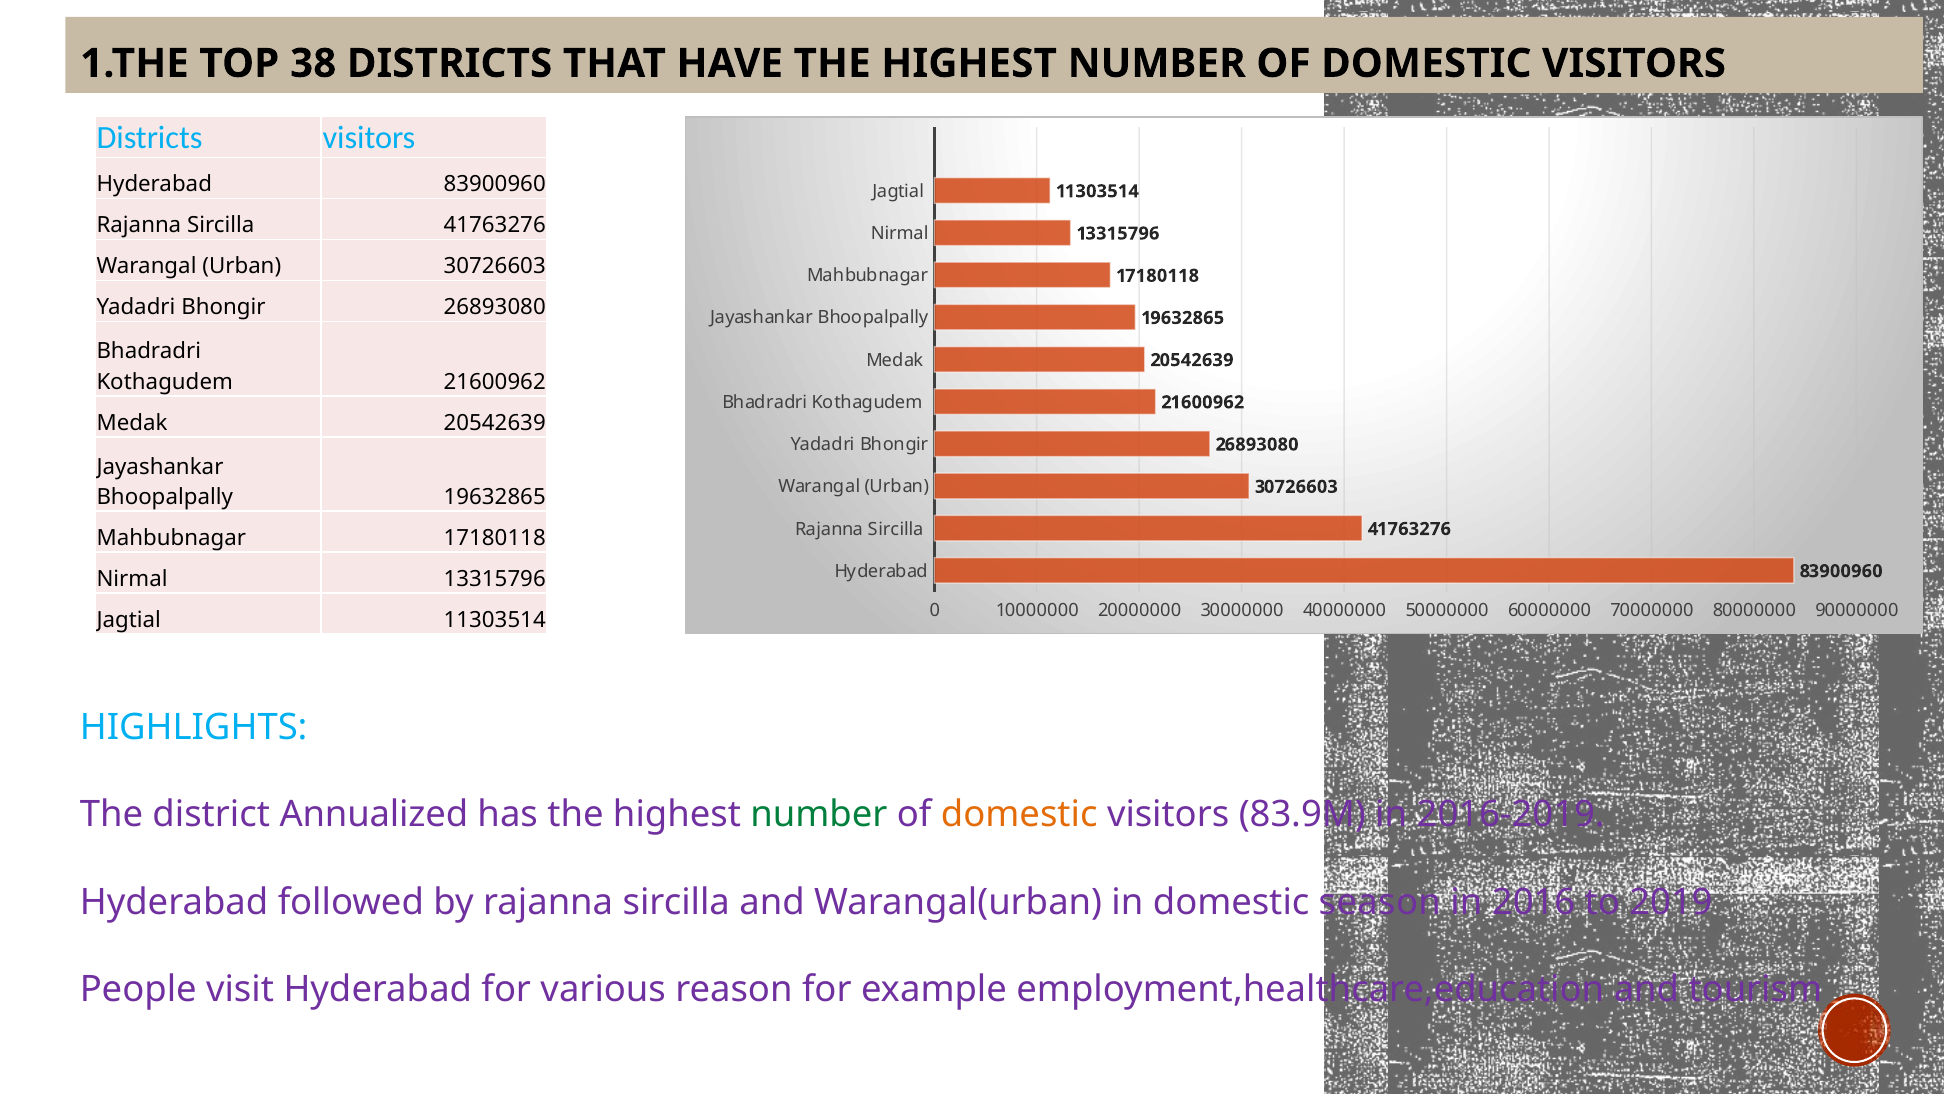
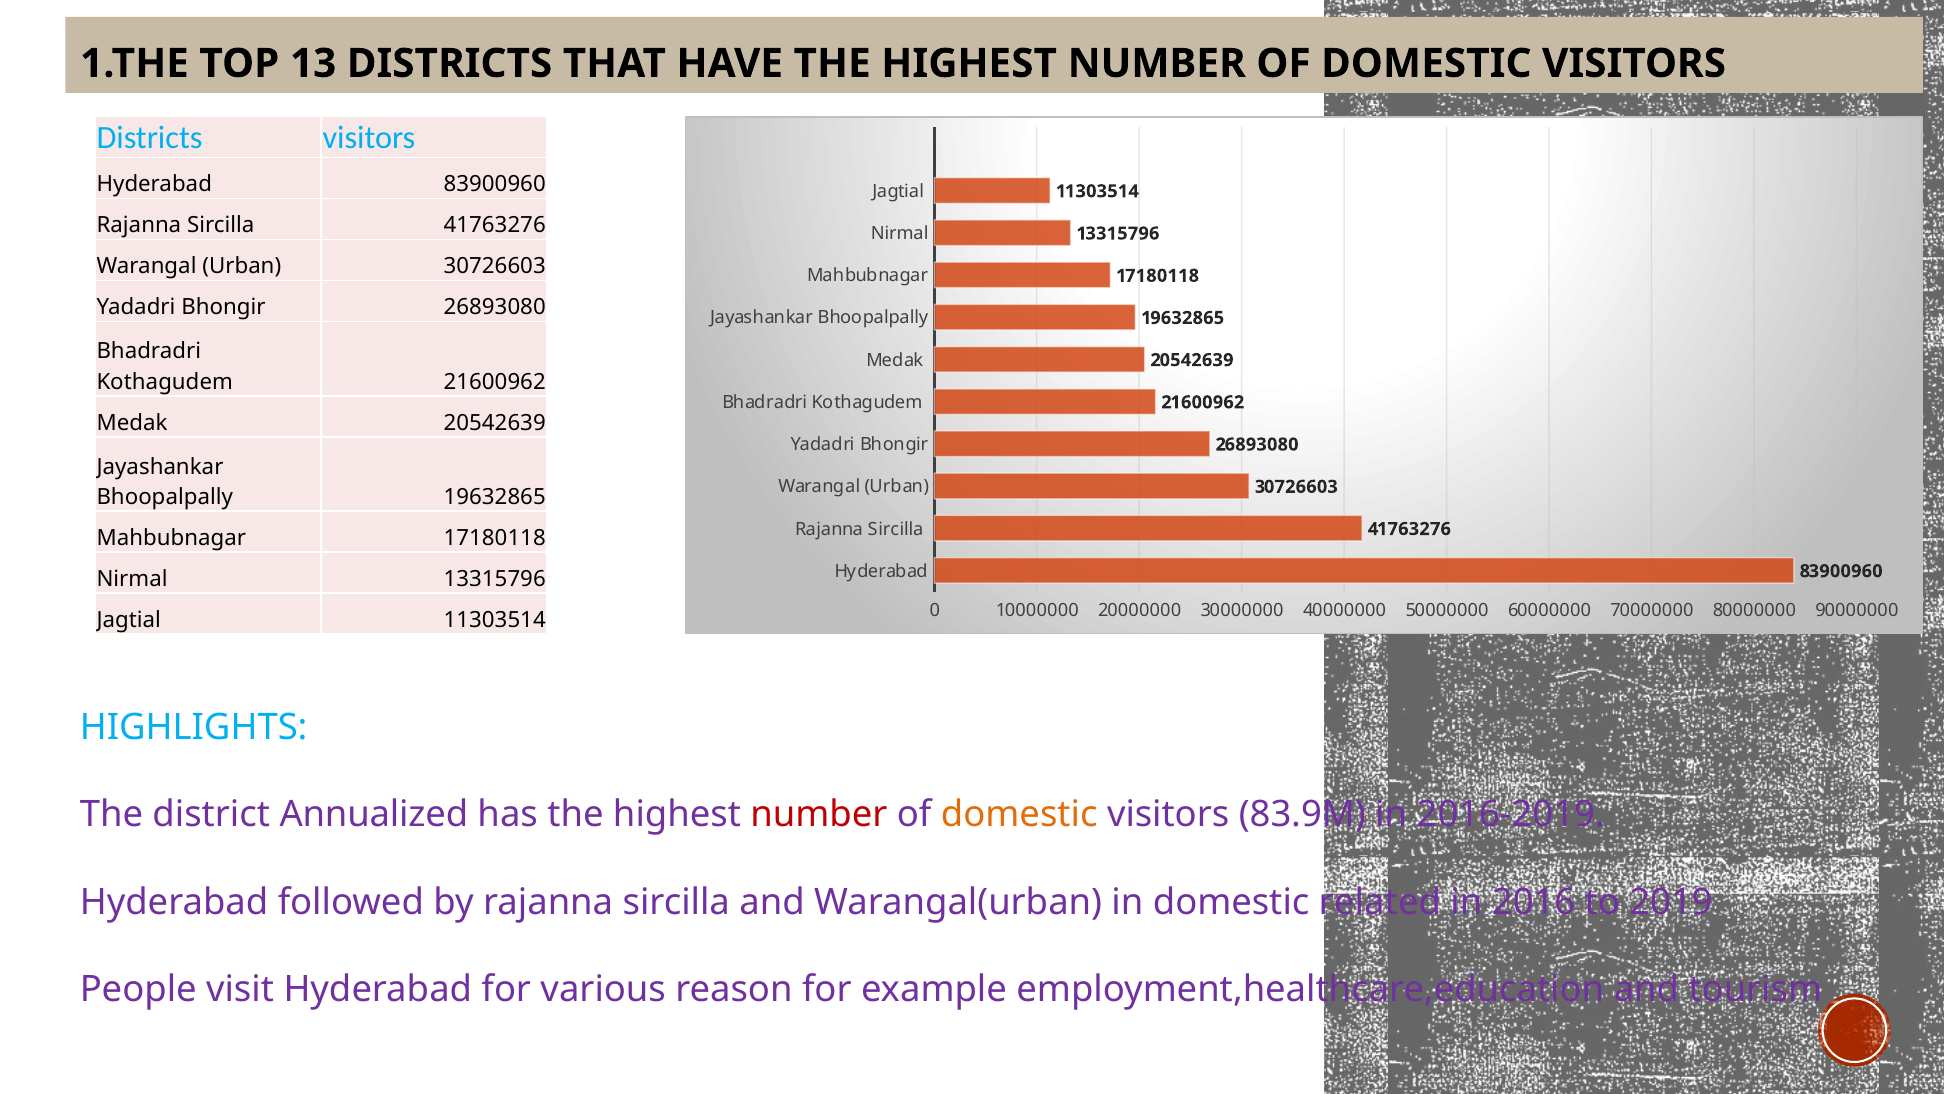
38: 38 -> 13 (313, 63)
number colour: green -> red (819, 814)
season: season -> related (1380, 902)
